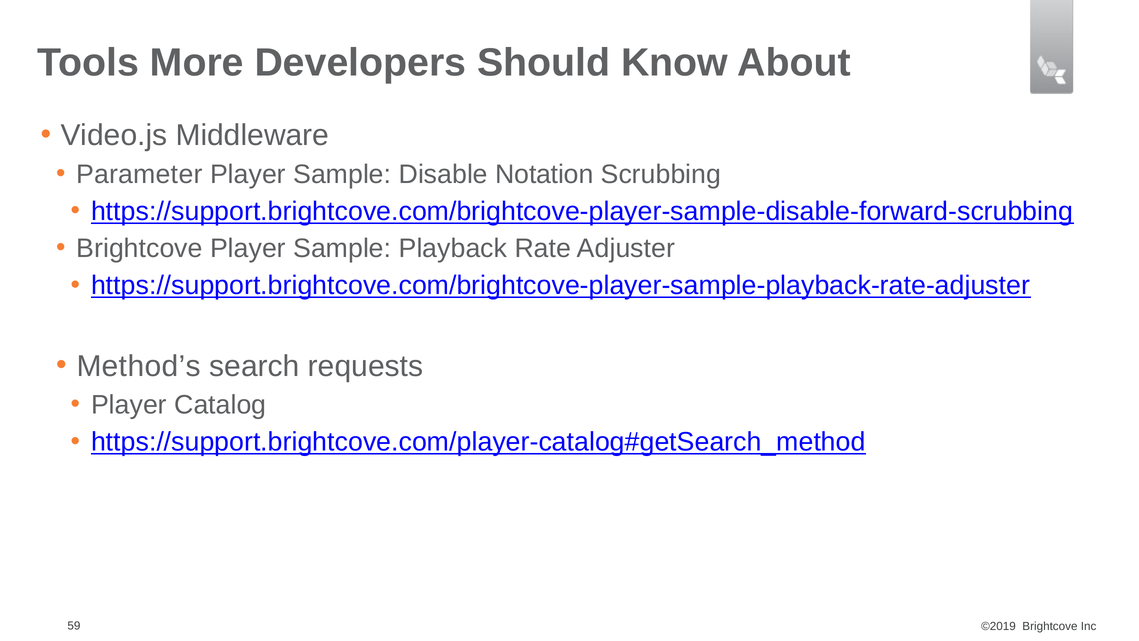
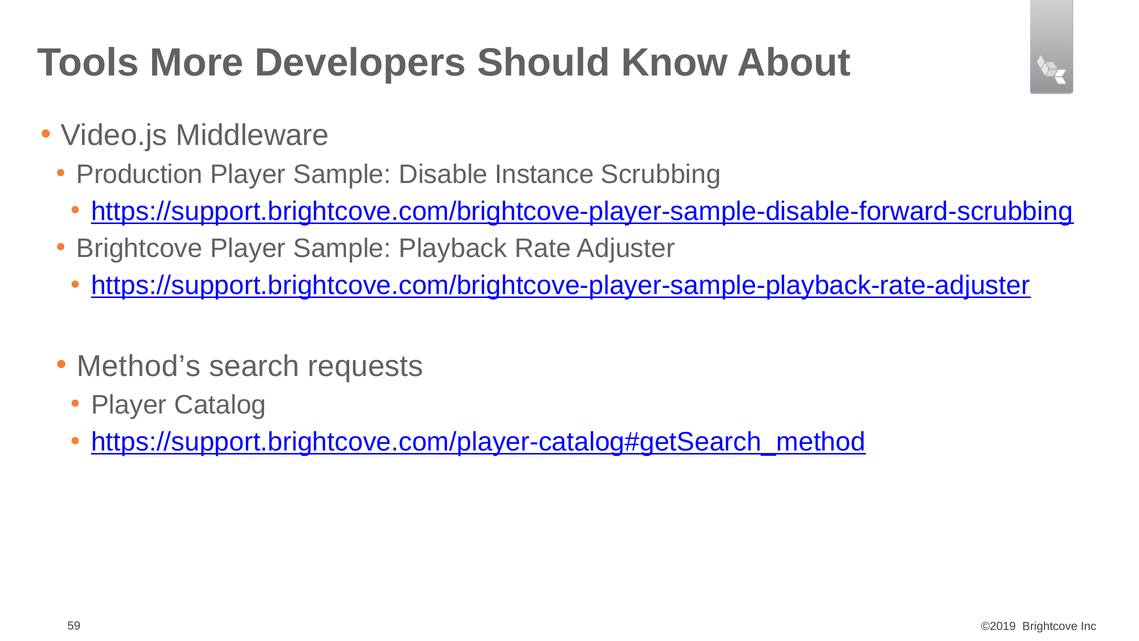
Parameter: Parameter -> Production (140, 174)
Notation: Notation -> Instance (544, 174)
